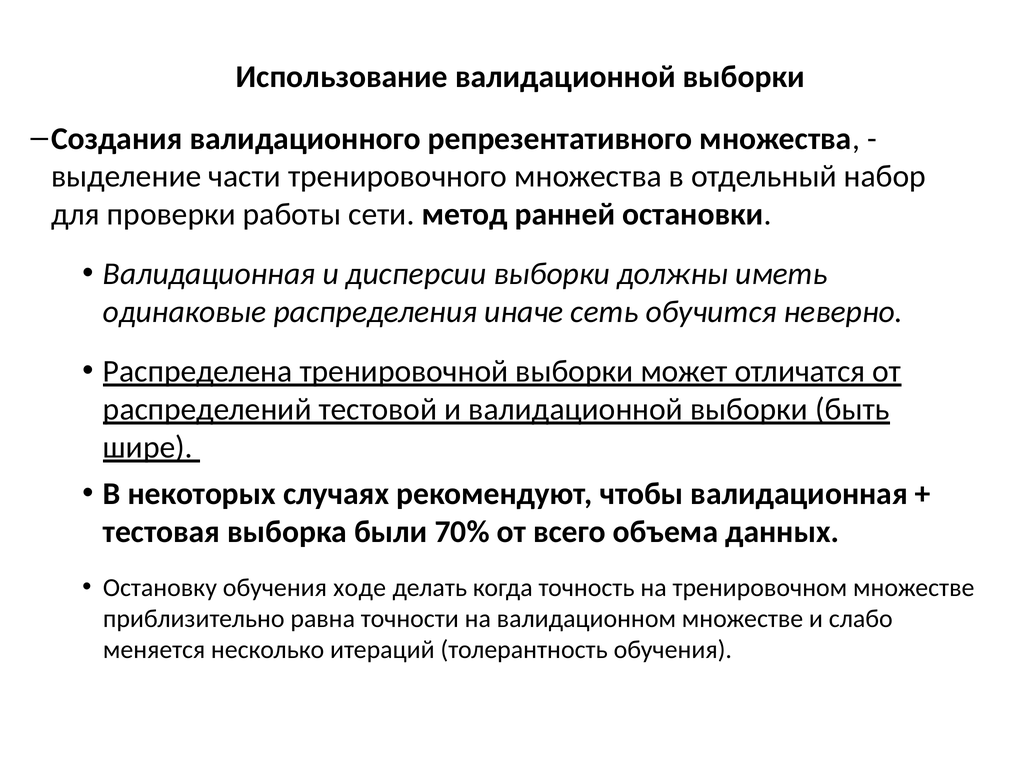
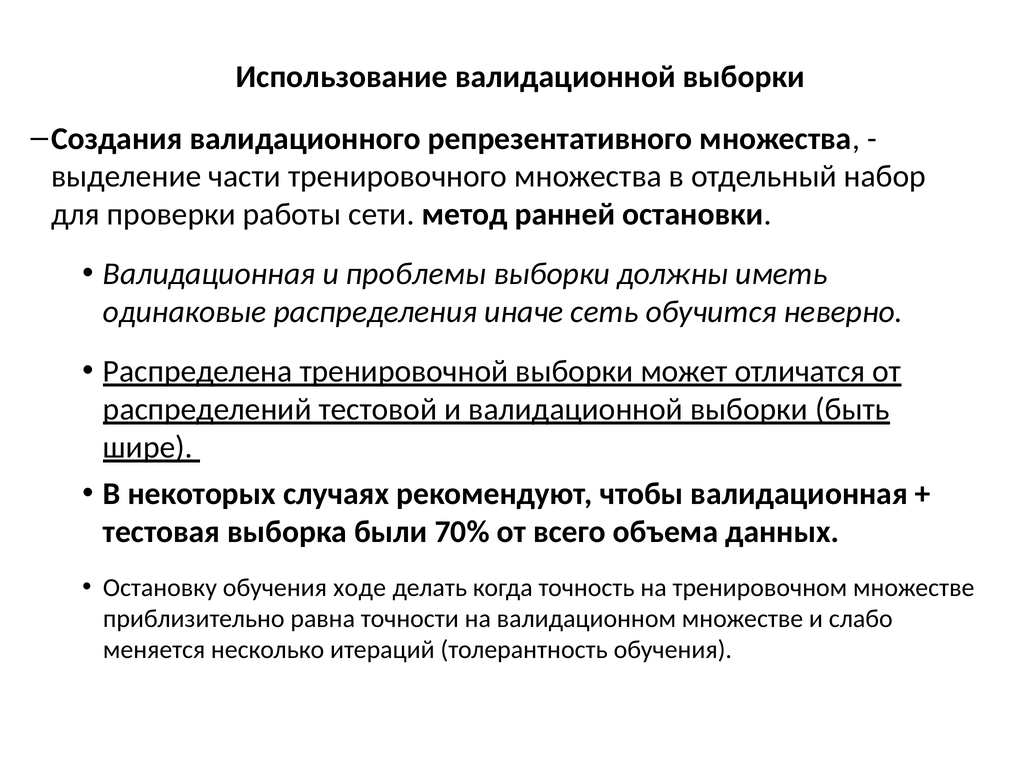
дисперсии: дисперсии -> проблемы (416, 274)
